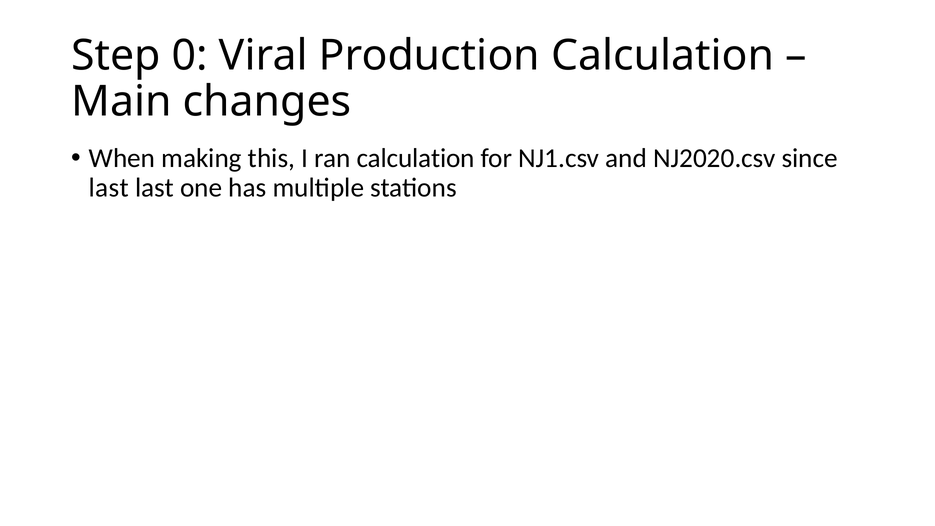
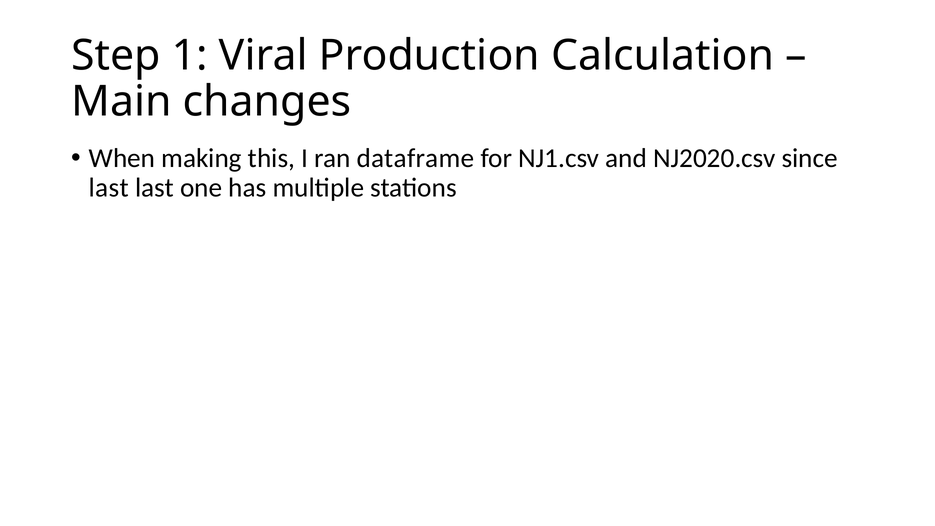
0: 0 -> 1 (190, 55)
ran calculation: calculation -> dataframe (415, 158)
